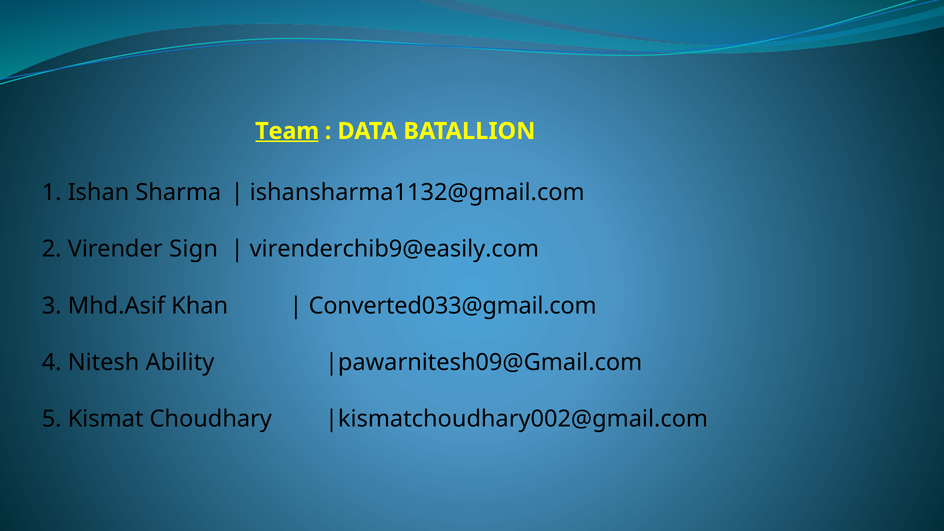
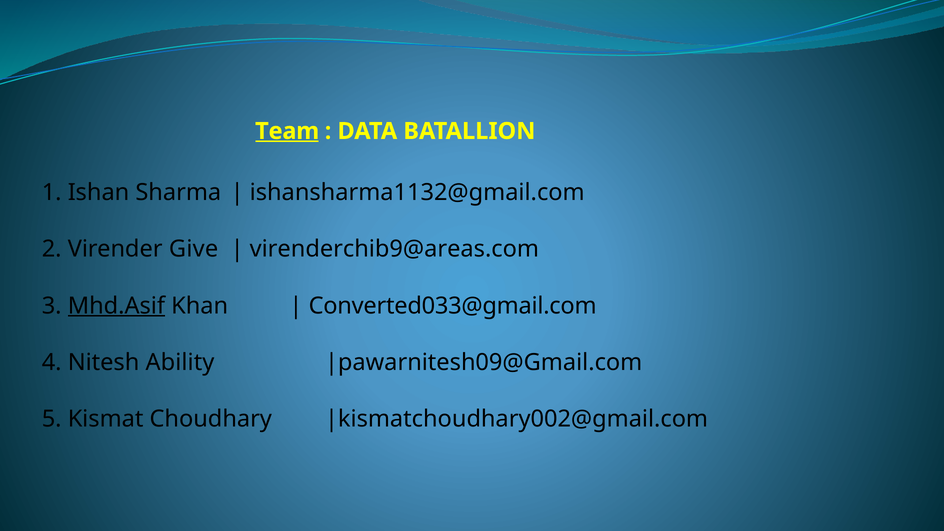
Sign: Sign -> Give (194, 249)
virenderchib9@easily.com: virenderchib9@easily.com -> virenderchib9@areas.com (394, 249)
Mhd.Asif underline: none -> present (116, 306)
